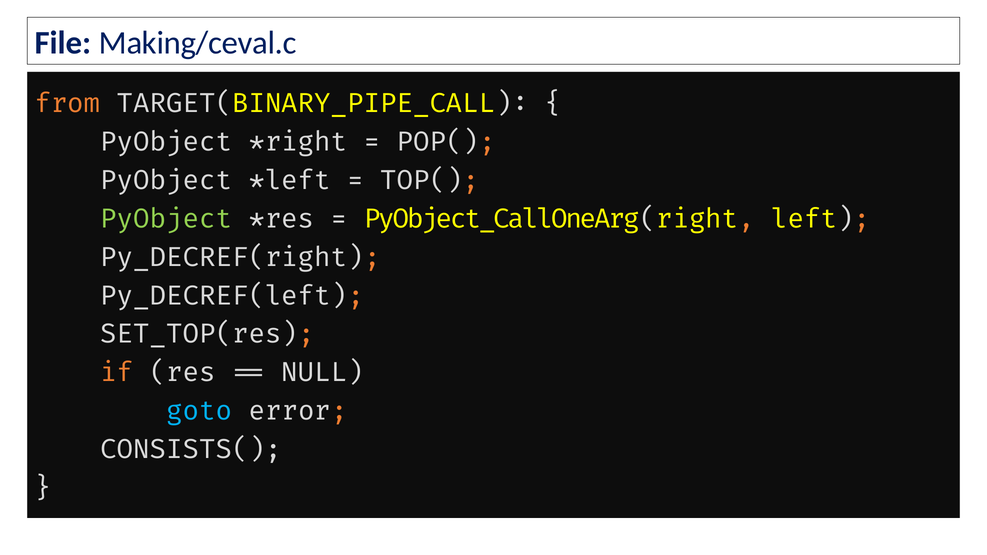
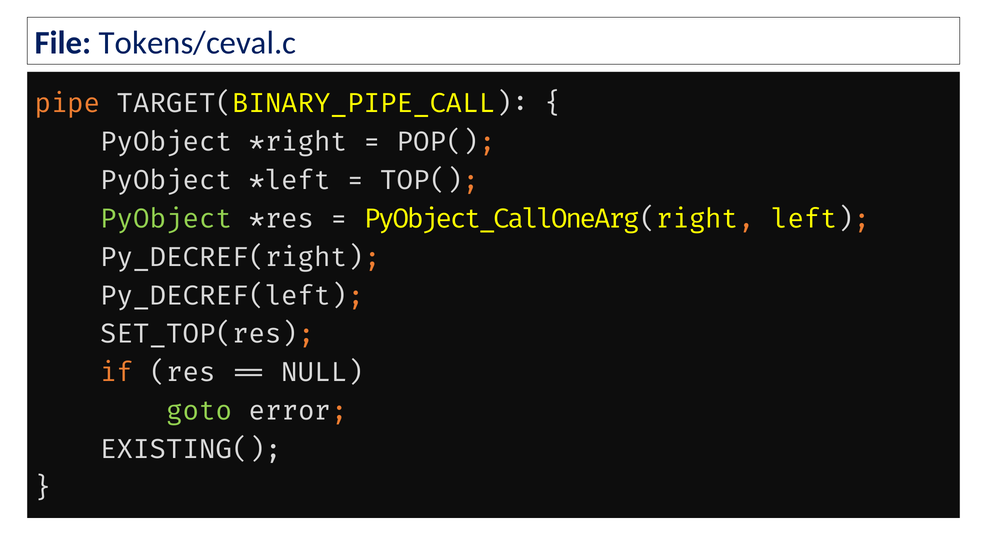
Making/ceval.c: Making/ceval.c -> Tokens/ceval.c (198, 43)
from: from -> pipe (67, 103)
goto colour: light blue -> light green (199, 411)
CONSISTS(: CONSISTS( -> EXISTING( (191, 450)
